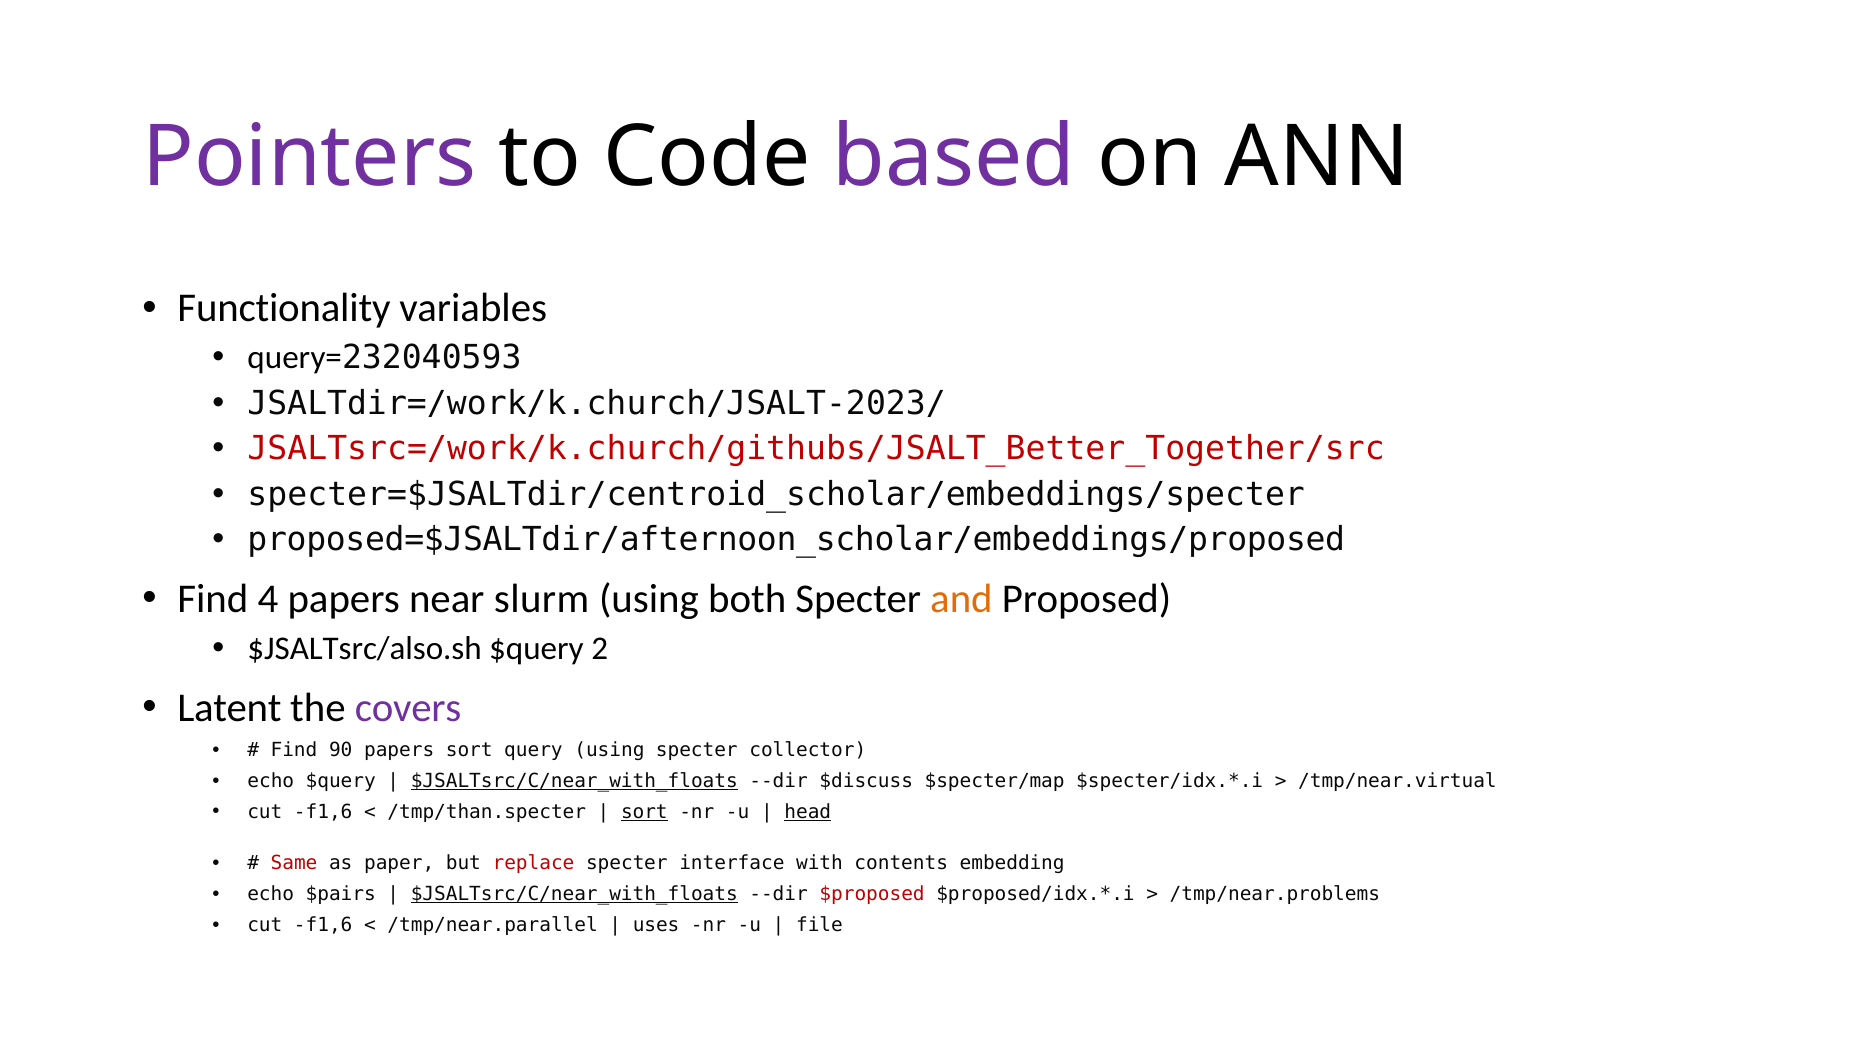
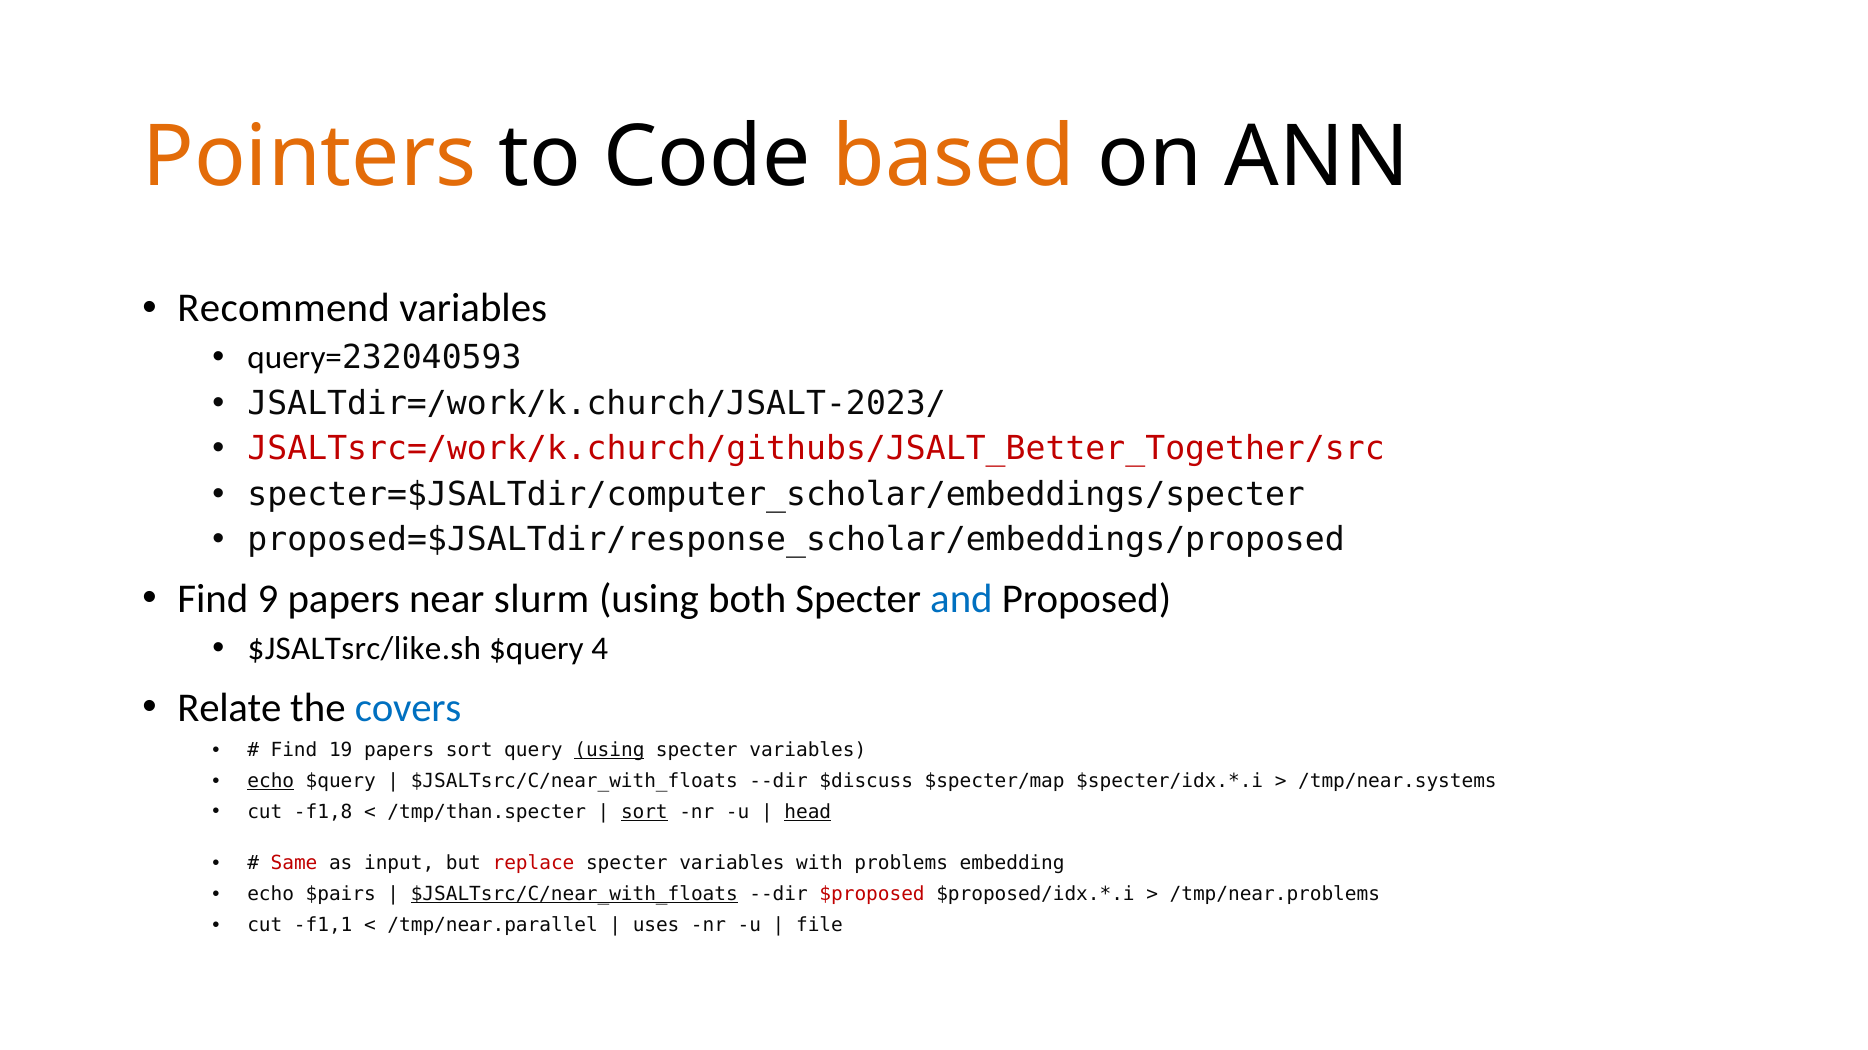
Pointers colour: purple -> orange (309, 157)
based colour: purple -> orange (954, 157)
Functionality: Functionality -> Recommend (284, 309)
specter=$JSALTdir/centroid_scholar/embeddings/specter: specter=$JSALTdir/centroid_scholar/embeddings/specter -> specter=$JSALTdir/computer_scholar/embeddings/specter (776, 495)
proposed=$JSALTdir/afternoon_scholar/embeddings/proposed: proposed=$JSALTdir/afternoon_scholar/embeddings/proposed -> proposed=$JSALTdir/response_scholar/embeddings/proposed (796, 540)
4: 4 -> 9 (268, 599)
and colour: orange -> blue (961, 599)
$JSALTsrc/also.sh: $JSALTsrc/also.sh -> $JSALTsrc/like.sh (364, 649)
2: 2 -> 4 (600, 649)
Latent: Latent -> Relate (229, 708)
covers colour: purple -> blue (408, 708)
90: 90 -> 19 (341, 751)
using underline: none -> present (609, 751)
collector: collector -> variables (808, 751)
echo underline: none -> present (271, 782)
$JSALTsrc/C/near_with_floats underline: present -> none (574, 782)
/tmp/near.virtual: /tmp/near.virtual -> /tmp/near.systems (1397, 782)
f1,6: f1,6 -> f1,8 (323, 812)
paper: paper -> input (399, 864)
interface: interface -> variables (732, 864)
contents: contents -> problems (901, 864)
f1,6: f1,6 -> f1,1 (323, 926)
